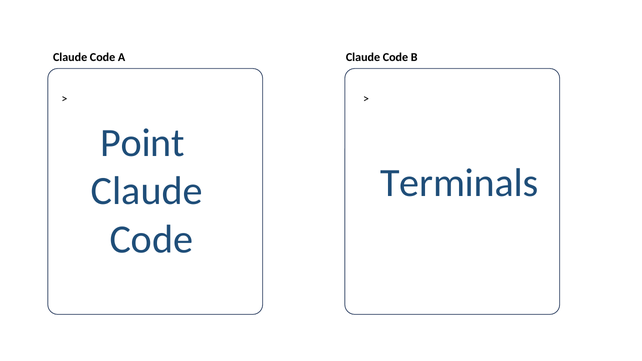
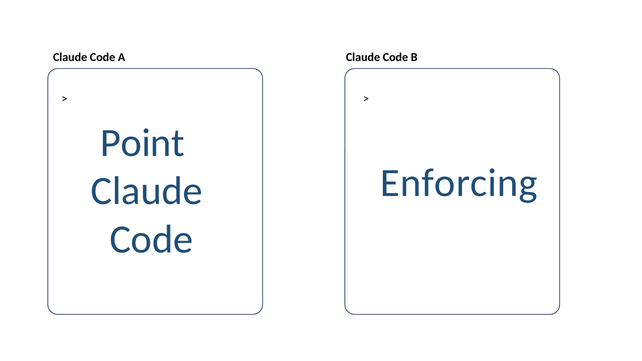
Terminals: Terminals -> Enforcing (459, 183)
